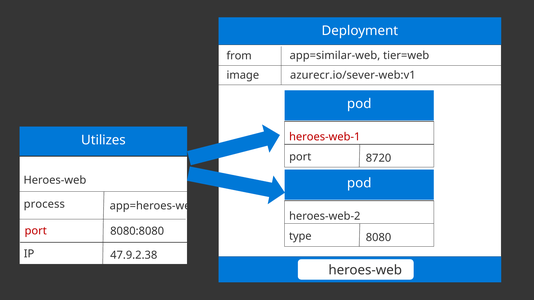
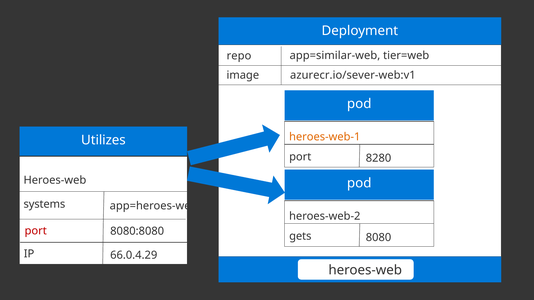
from: from -> repo (239, 56)
heroes-web-1 colour: red -> orange (325, 137)
8720: 8720 -> 8280 (379, 158)
process: process -> systems (44, 204)
type: type -> gets (300, 236)
47.9.2.38: 47.9.2.38 -> 66.0.4.29 (134, 256)
